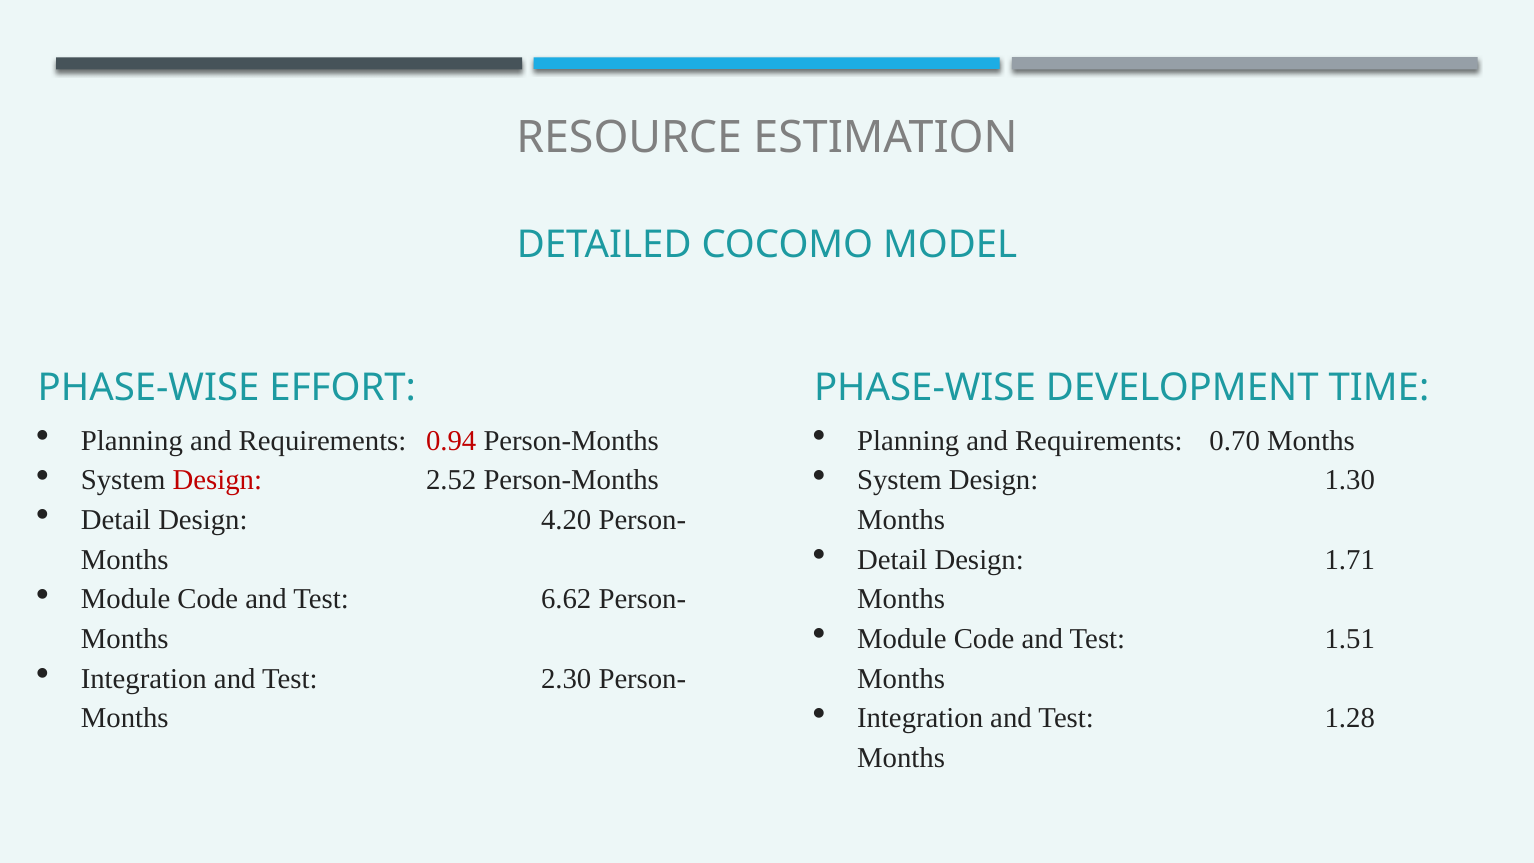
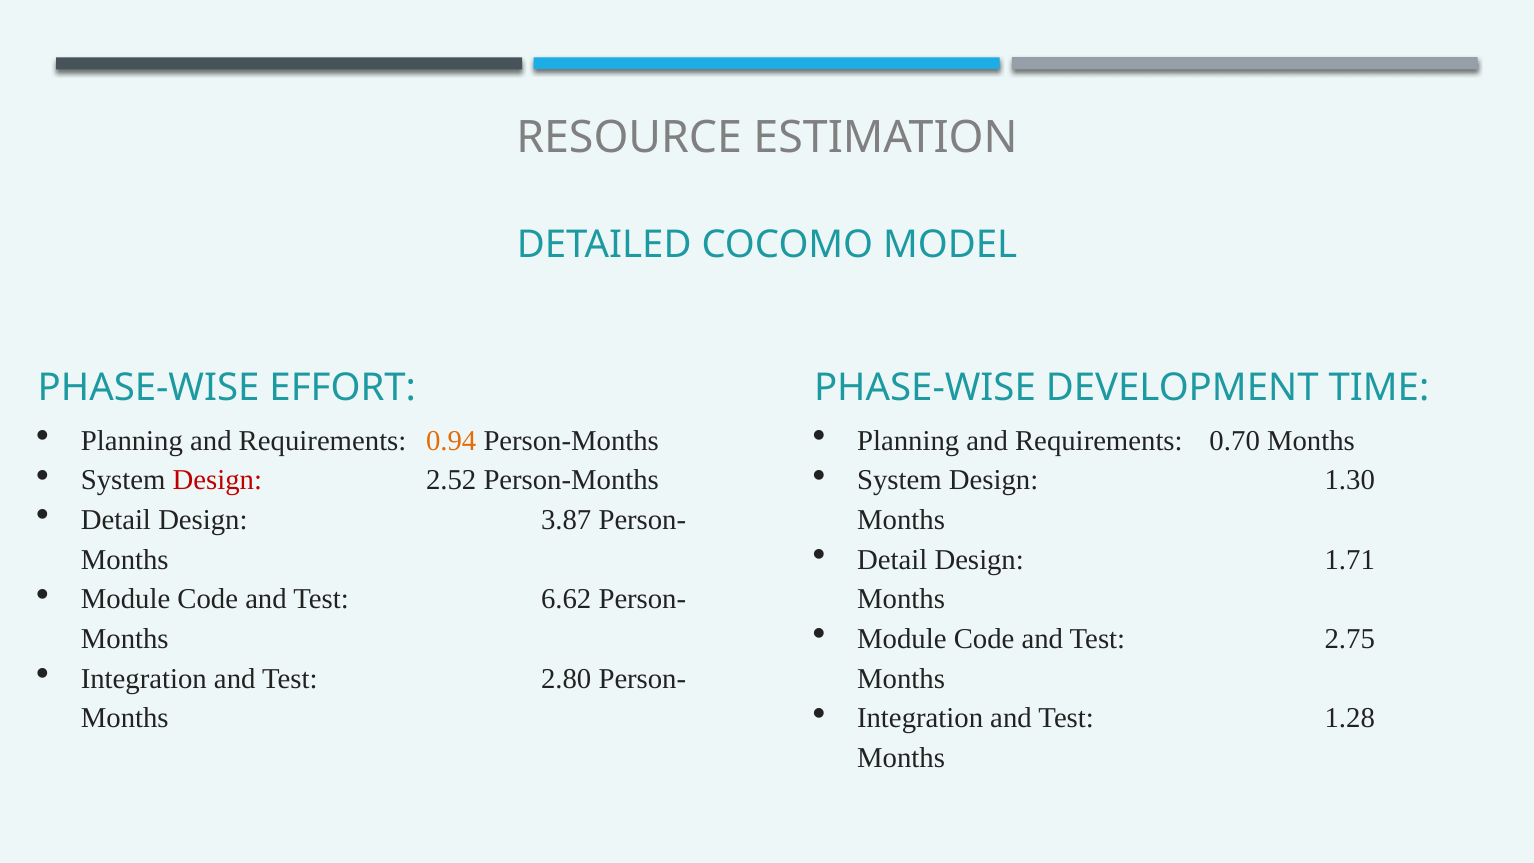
0.94 colour: red -> orange (451, 441)
4.20: 4.20 -> 3.87 (566, 520)
1.51: 1.51 -> 2.75 (1350, 639)
2.30: 2.30 -> 2.80 (566, 679)
